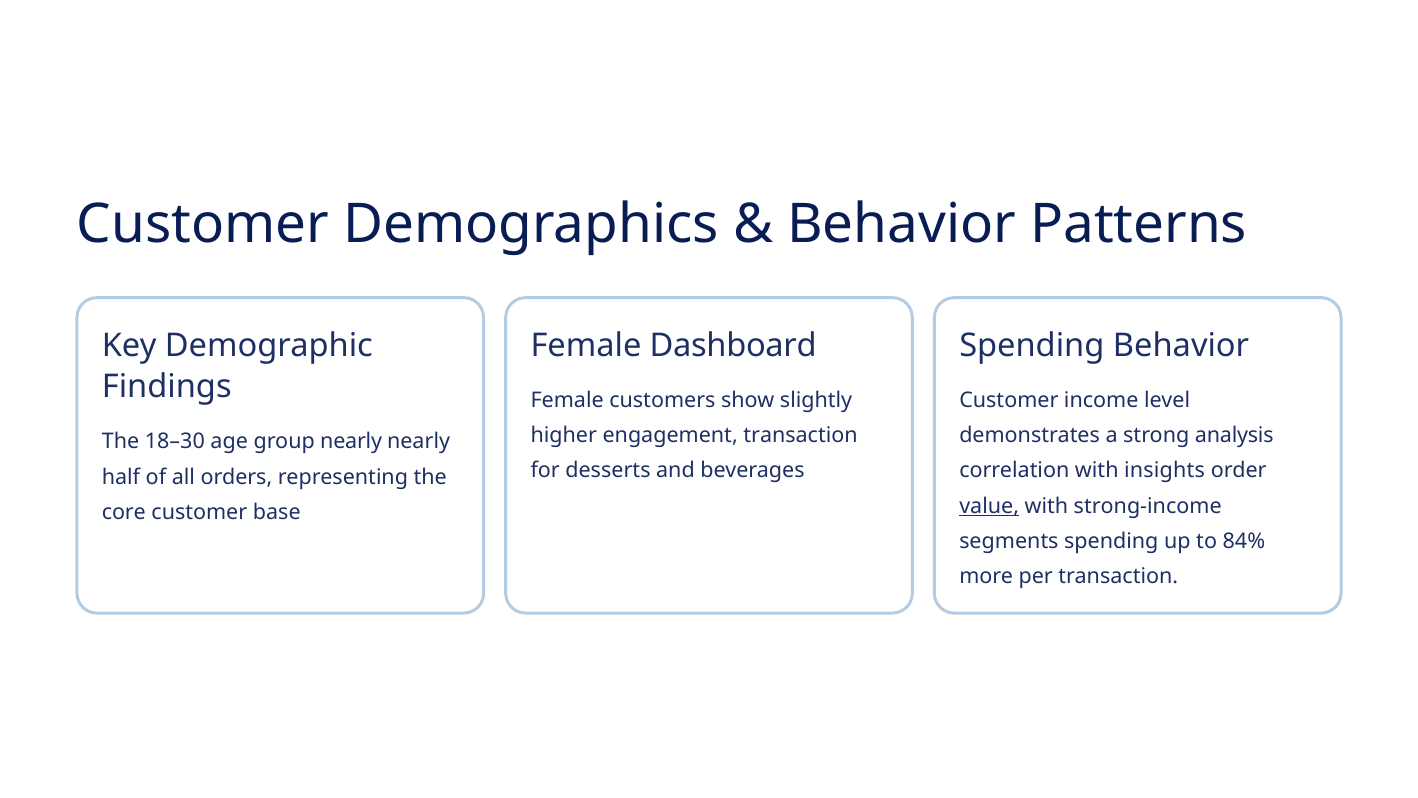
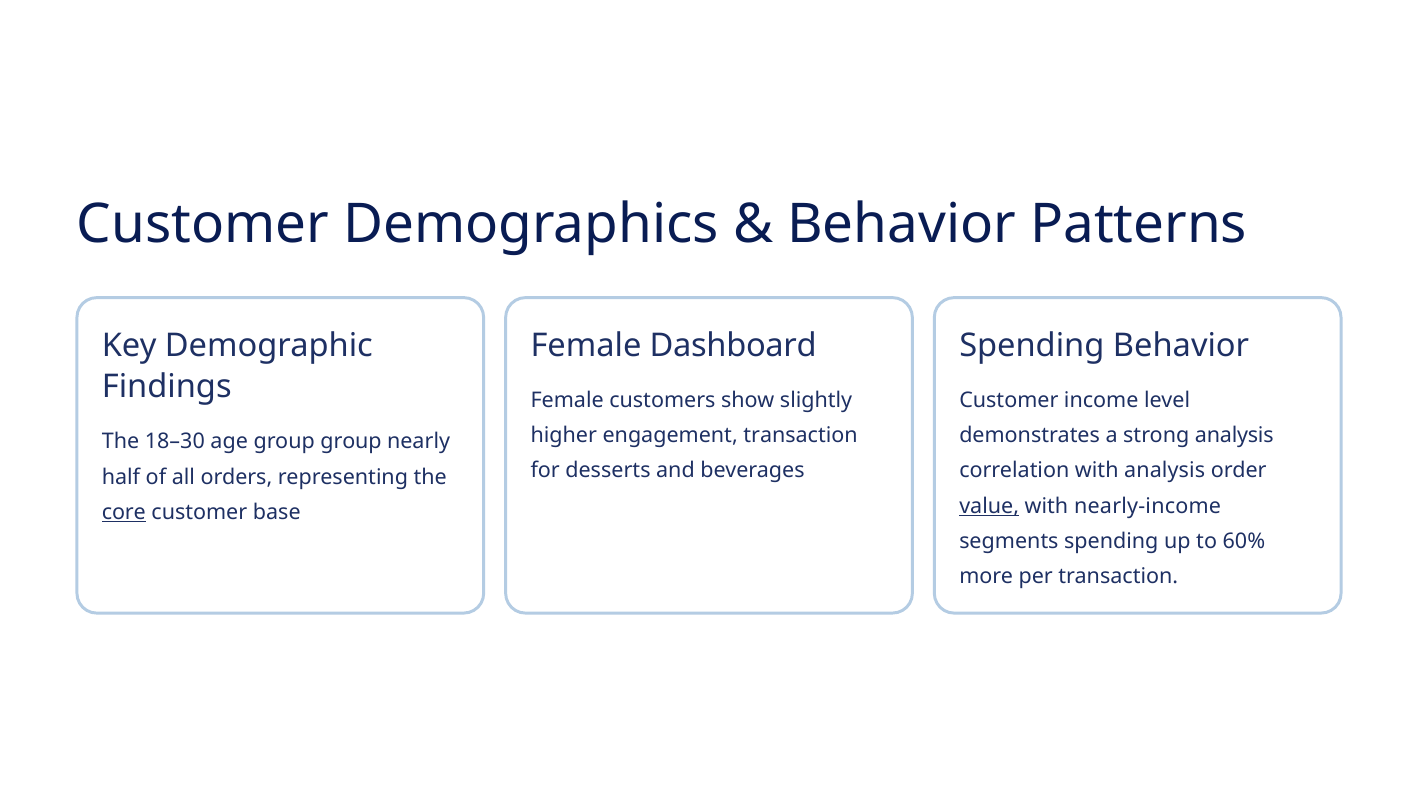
group nearly: nearly -> group (351, 442)
with insights: insights -> analysis (1165, 471)
strong-income: strong-income -> nearly-income (1148, 506)
core underline: none -> present (124, 512)
84%: 84% -> 60% (1244, 541)
